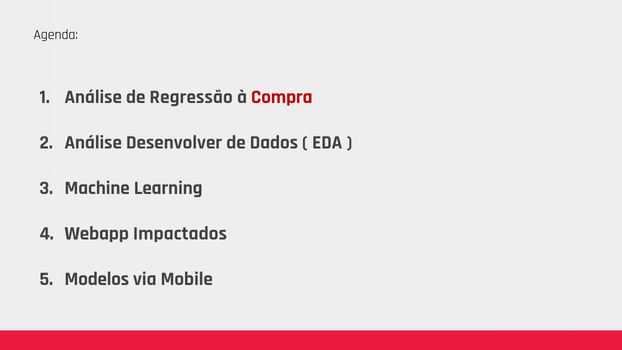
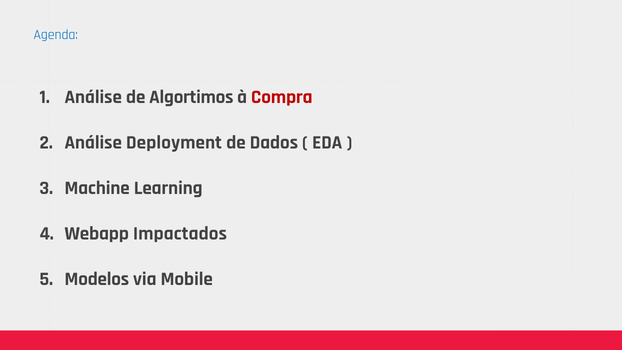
Agenda colour: black -> blue (56, 35)
Regressão: Regressão -> Algortimos (191, 97)
Desenvolver: Desenvolver -> Deployment (174, 142)
